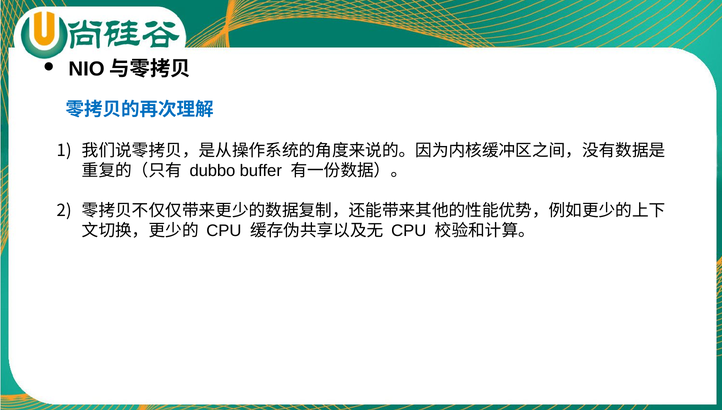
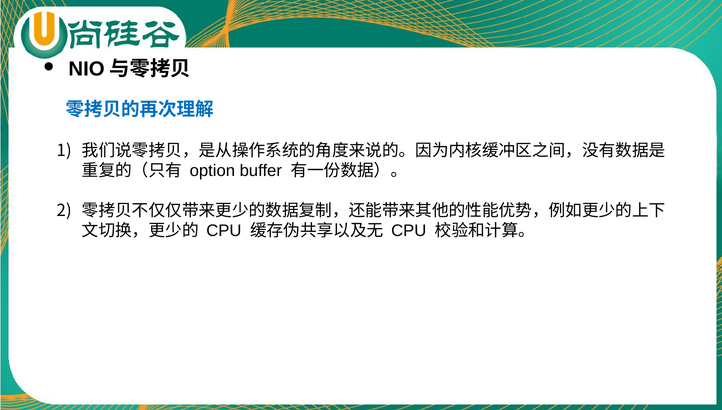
dubbo: dubbo -> option (212, 171)
